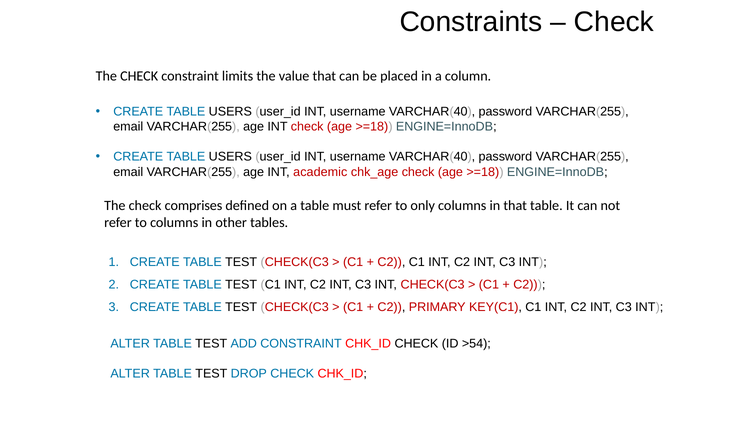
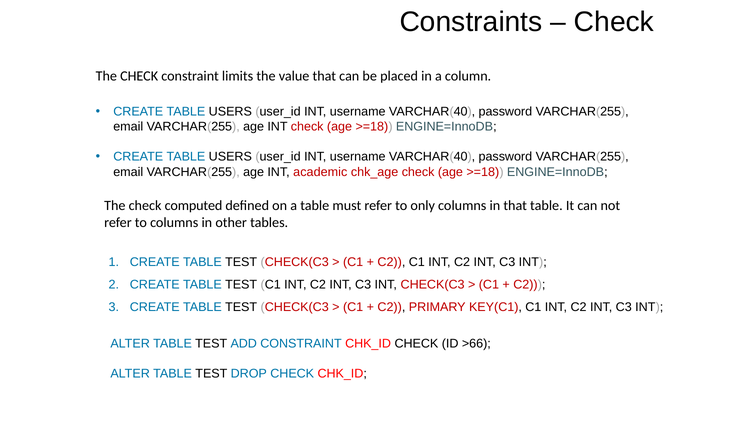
comprises: comprises -> computed (194, 205)
>54: >54 -> >66 (476, 344)
